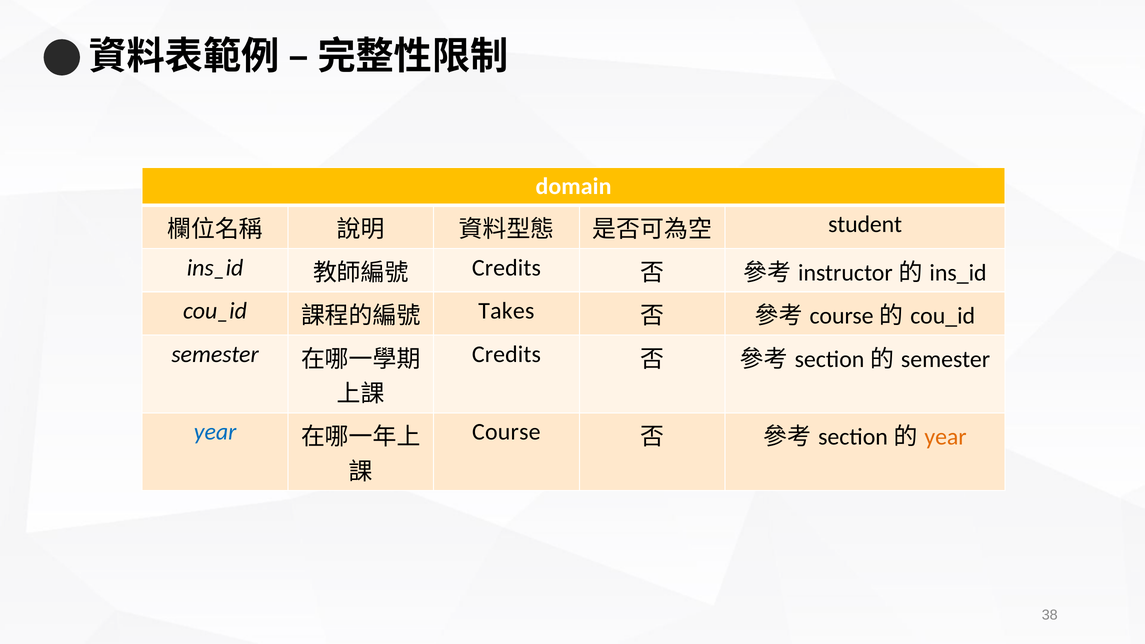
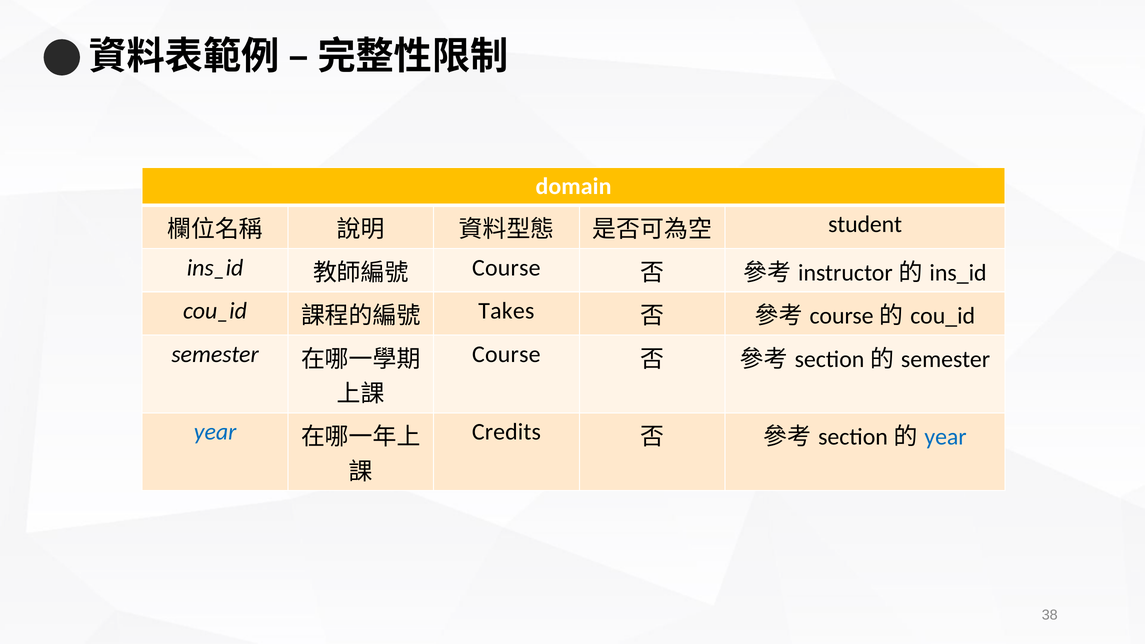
Credits: Credits -> Course (506, 268)
Credits: Credits -> Course (506, 354)
Course: Course -> Credits (506, 432)
year colour: orange -> blue (946, 437)
